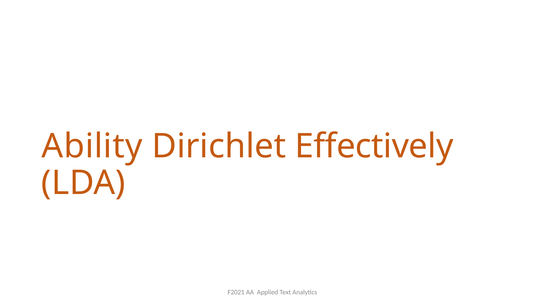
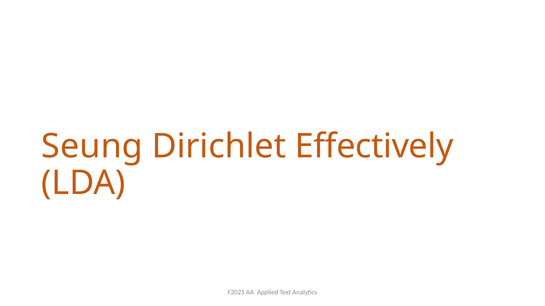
Ability: Ability -> Seung (92, 146)
